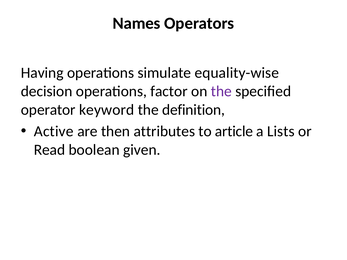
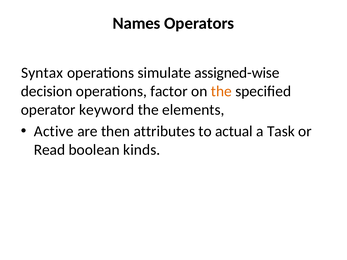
Having: Having -> Syntax (42, 73)
equality-wise: equality-wise -> assigned-wise (237, 73)
the colour: purple -> orange (221, 91)
definition: definition -> elements (193, 110)
article: article -> actual (234, 131)
Lists: Lists -> Task (281, 131)
given: given -> kinds (142, 150)
